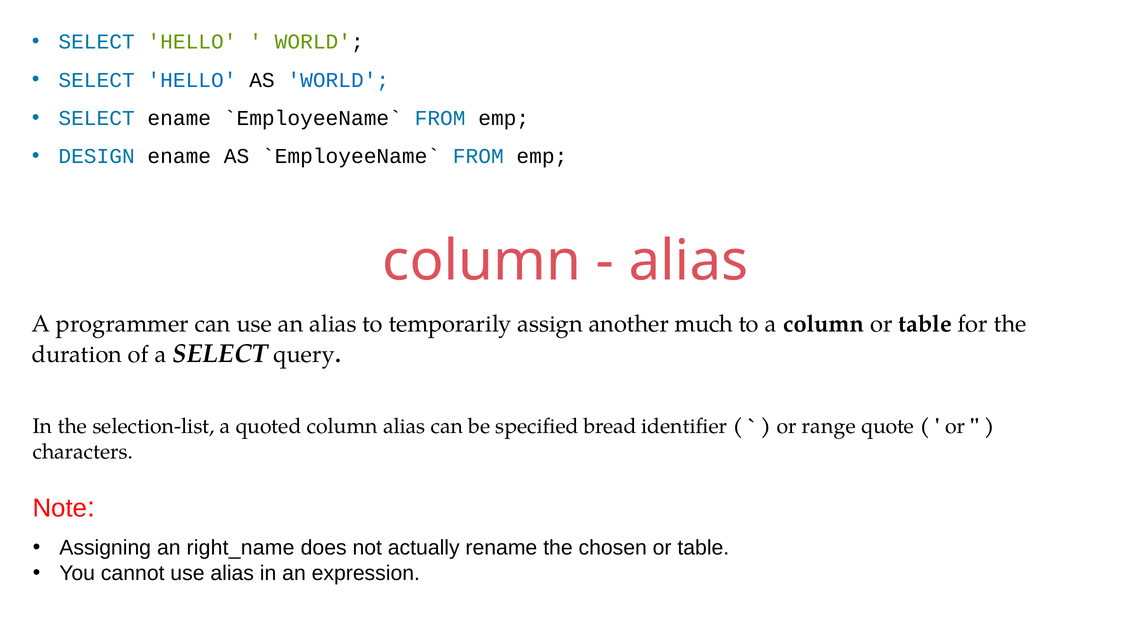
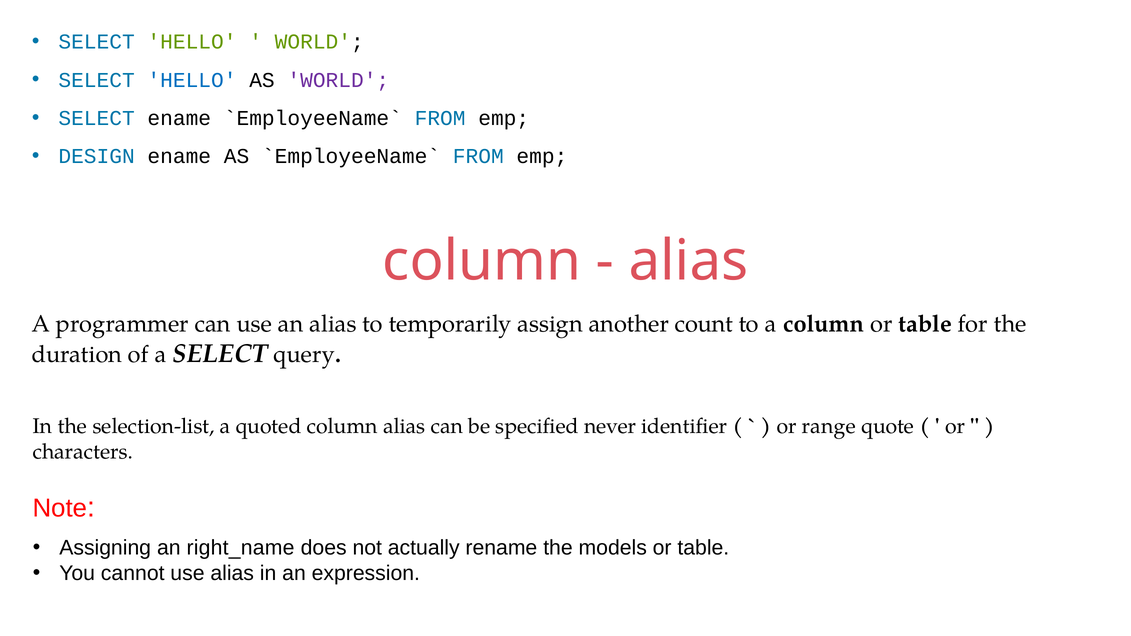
WORLD colour: blue -> purple (338, 80)
much: much -> count (704, 324)
bread: bread -> never (610, 427)
chosen: chosen -> models (613, 548)
